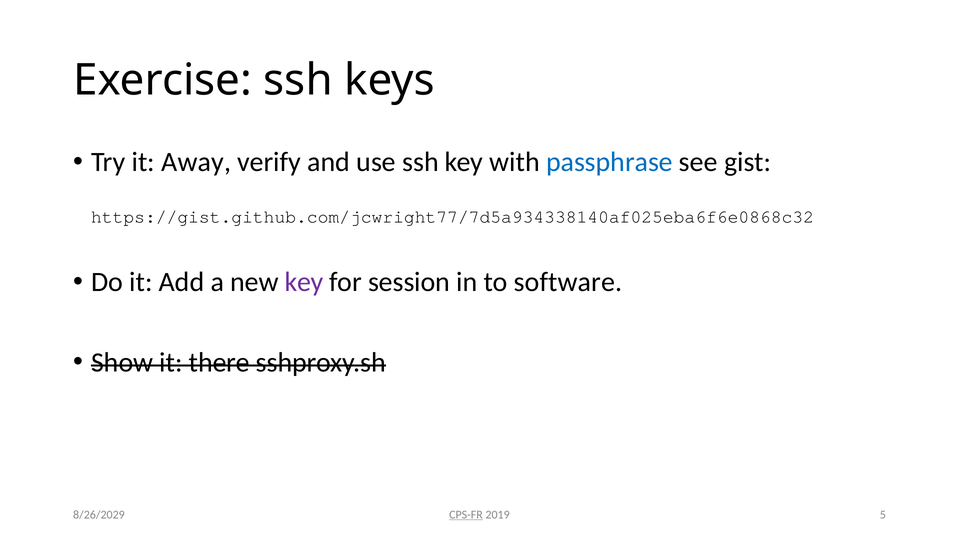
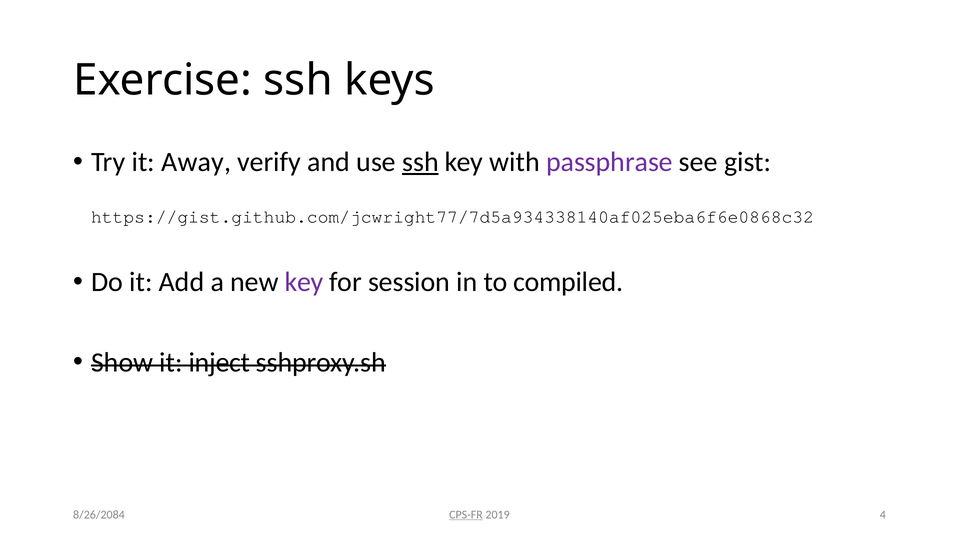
ssh underline: none -> present (420, 162)
passphrase colour: blue -> purple (609, 162)
software: software -> compiled (568, 282)
there: there -> inject (219, 363)
5: 5 -> 4 (883, 515)
8/26/2029: 8/26/2029 -> 8/26/2084 (99, 515)
